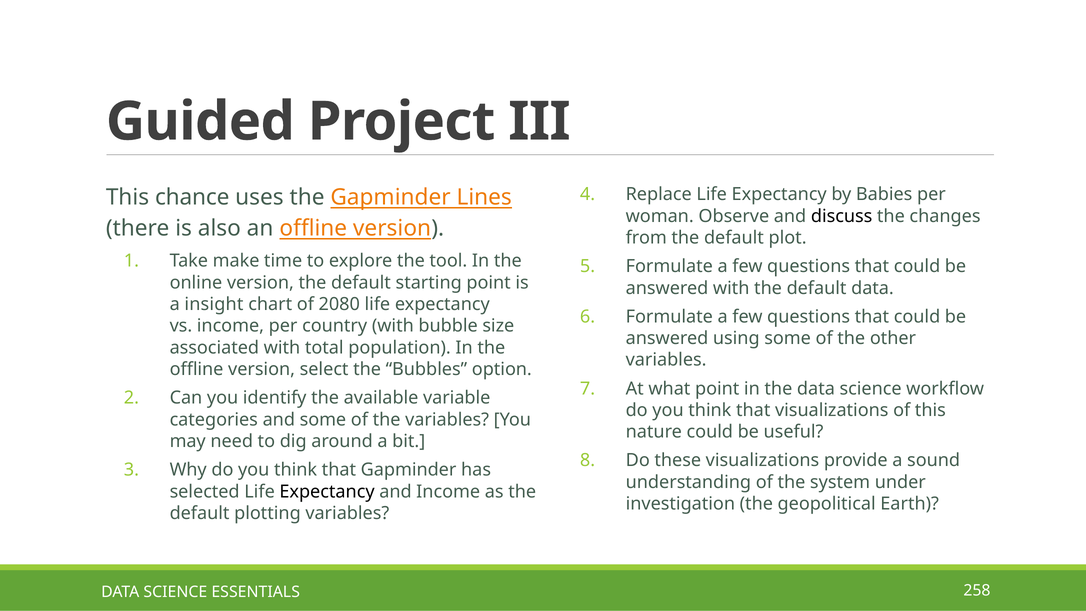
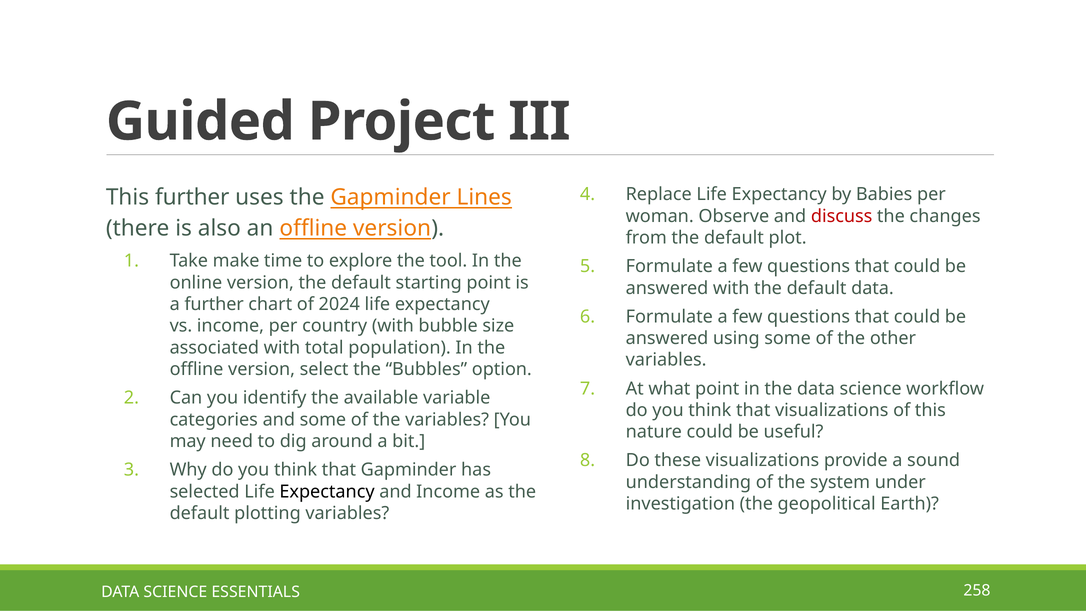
This chance: chance -> further (192, 197)
discuss colour: black -> red (842, 216)
a insight: insight -> further (214, 304)
2080: 2080 -> 2024 (339, 304)
